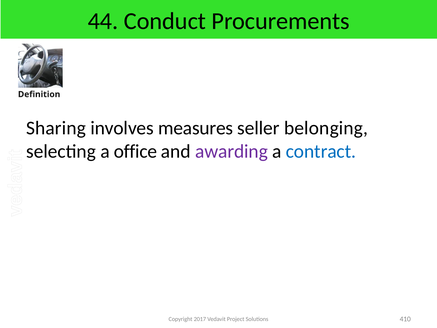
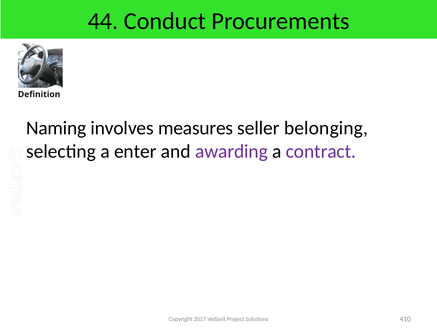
Sharing: Sharing -> Naming (56, 128)
office: office -> enter (135, 151)
contract colour: blue -> purple (321, 151)
